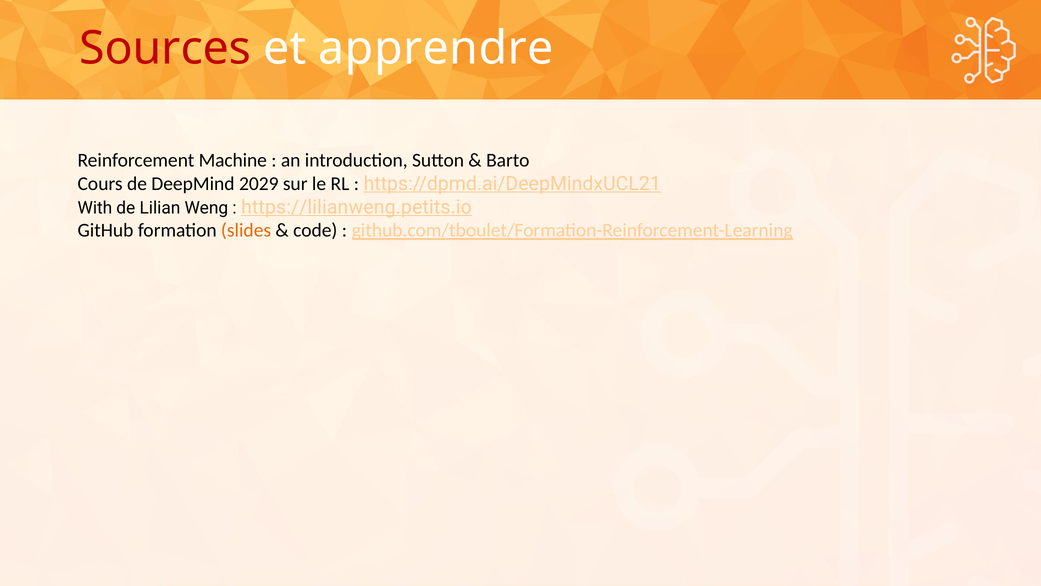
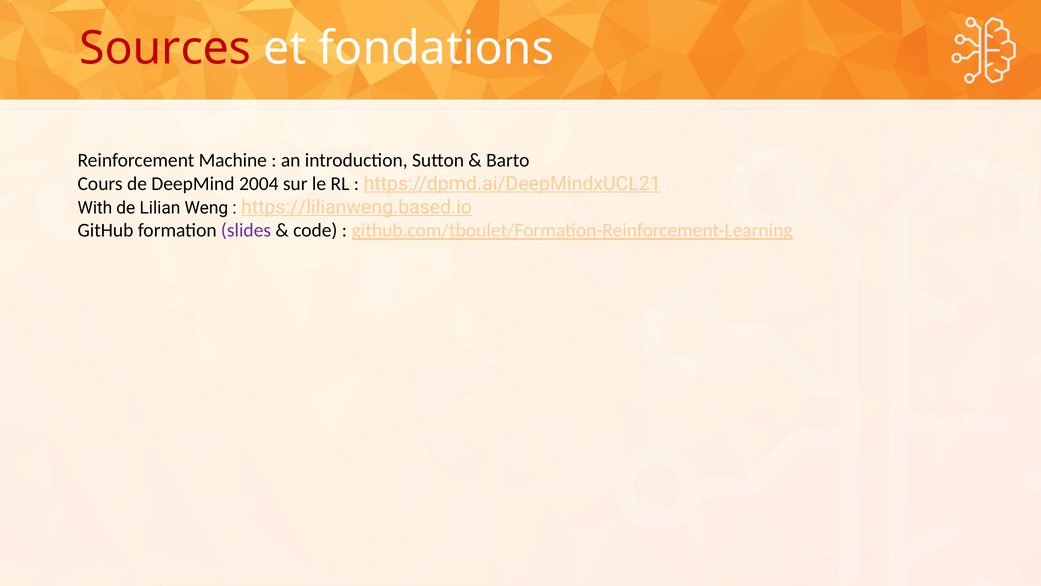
apprendre: apprendre -> fondations (436, 48)
2029: 2029 -> 2004 (259, 183)
https://lilianweng.petits.io: https://lilianweng.petits.io -> https://lilianweng.based.io (357, 207)
slides colour: orange -> purple (246, 230)
